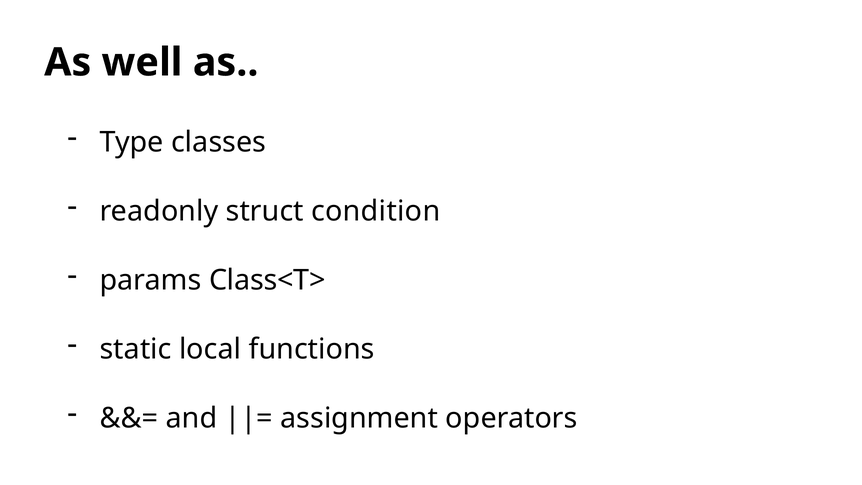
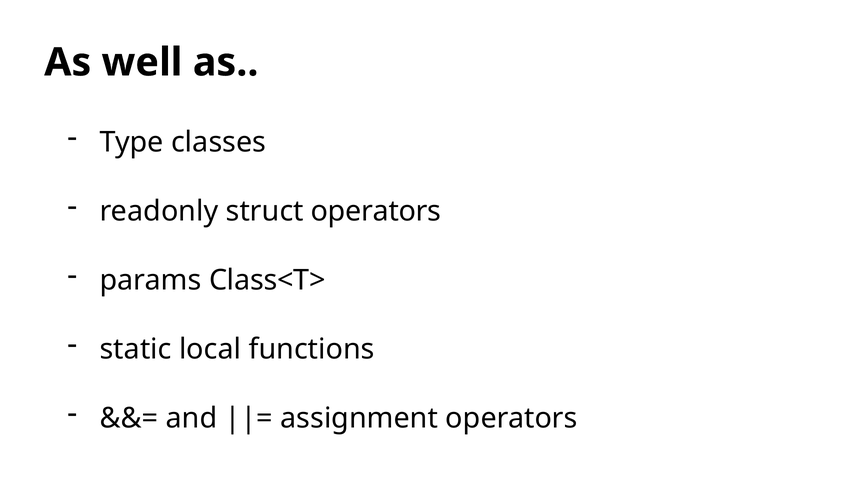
struct condition: condition -> operators (376, 211)
